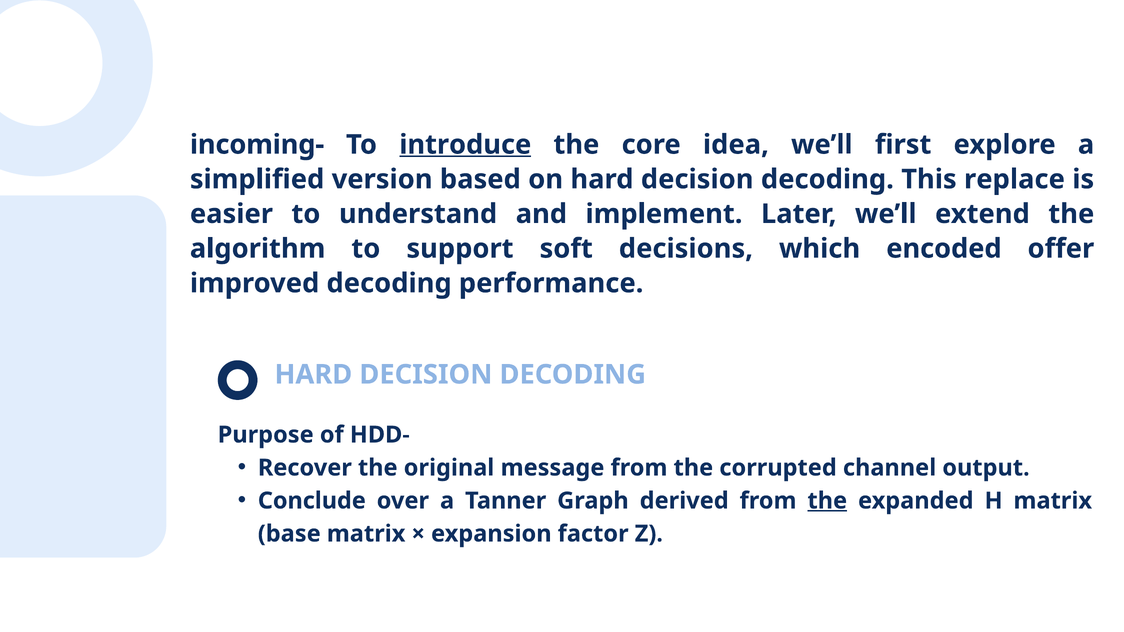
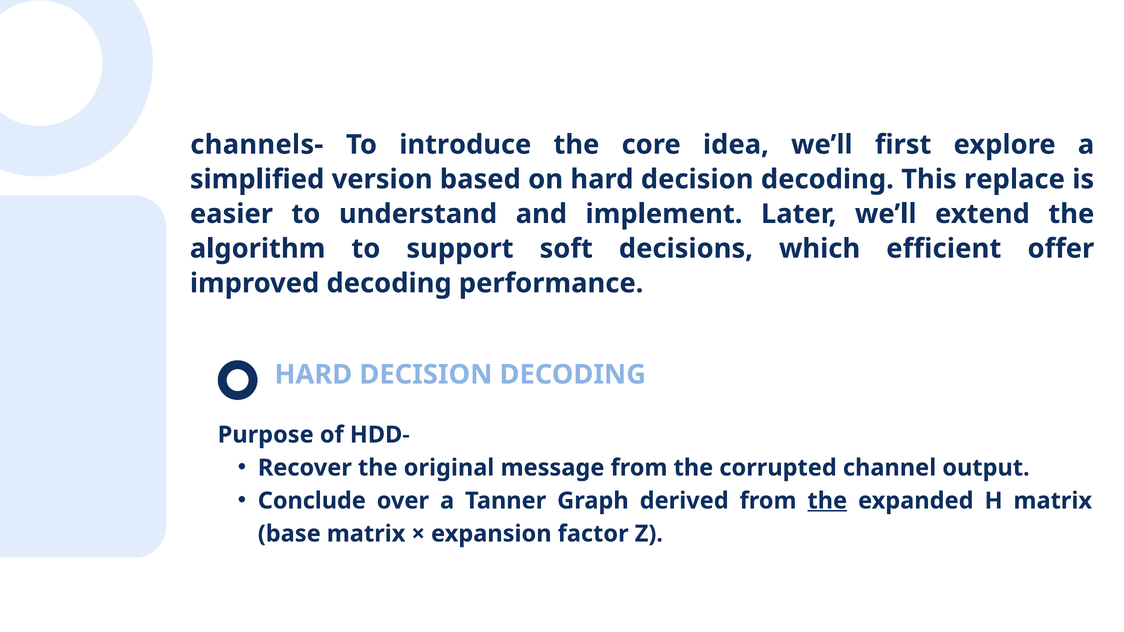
incoming-: incoming- -> channels- (257, 145)
introduce underline: present -> none (465, 145)
encoded: encoded -> efficient (944, 249)
